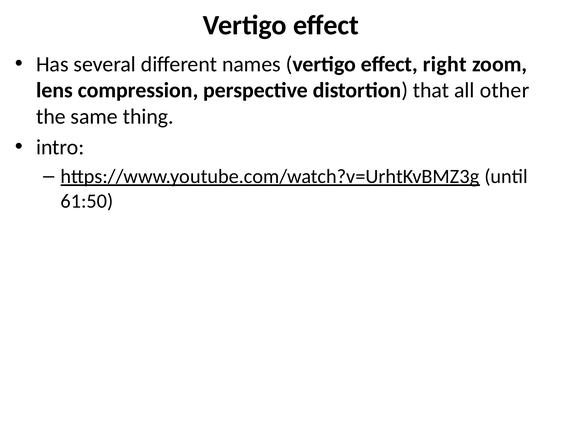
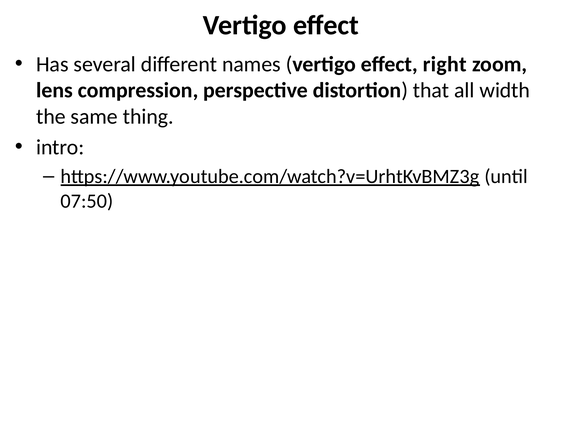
other: other -> width (505, 91)
61:50: 61:50 -> 07:50 (87, 201)
